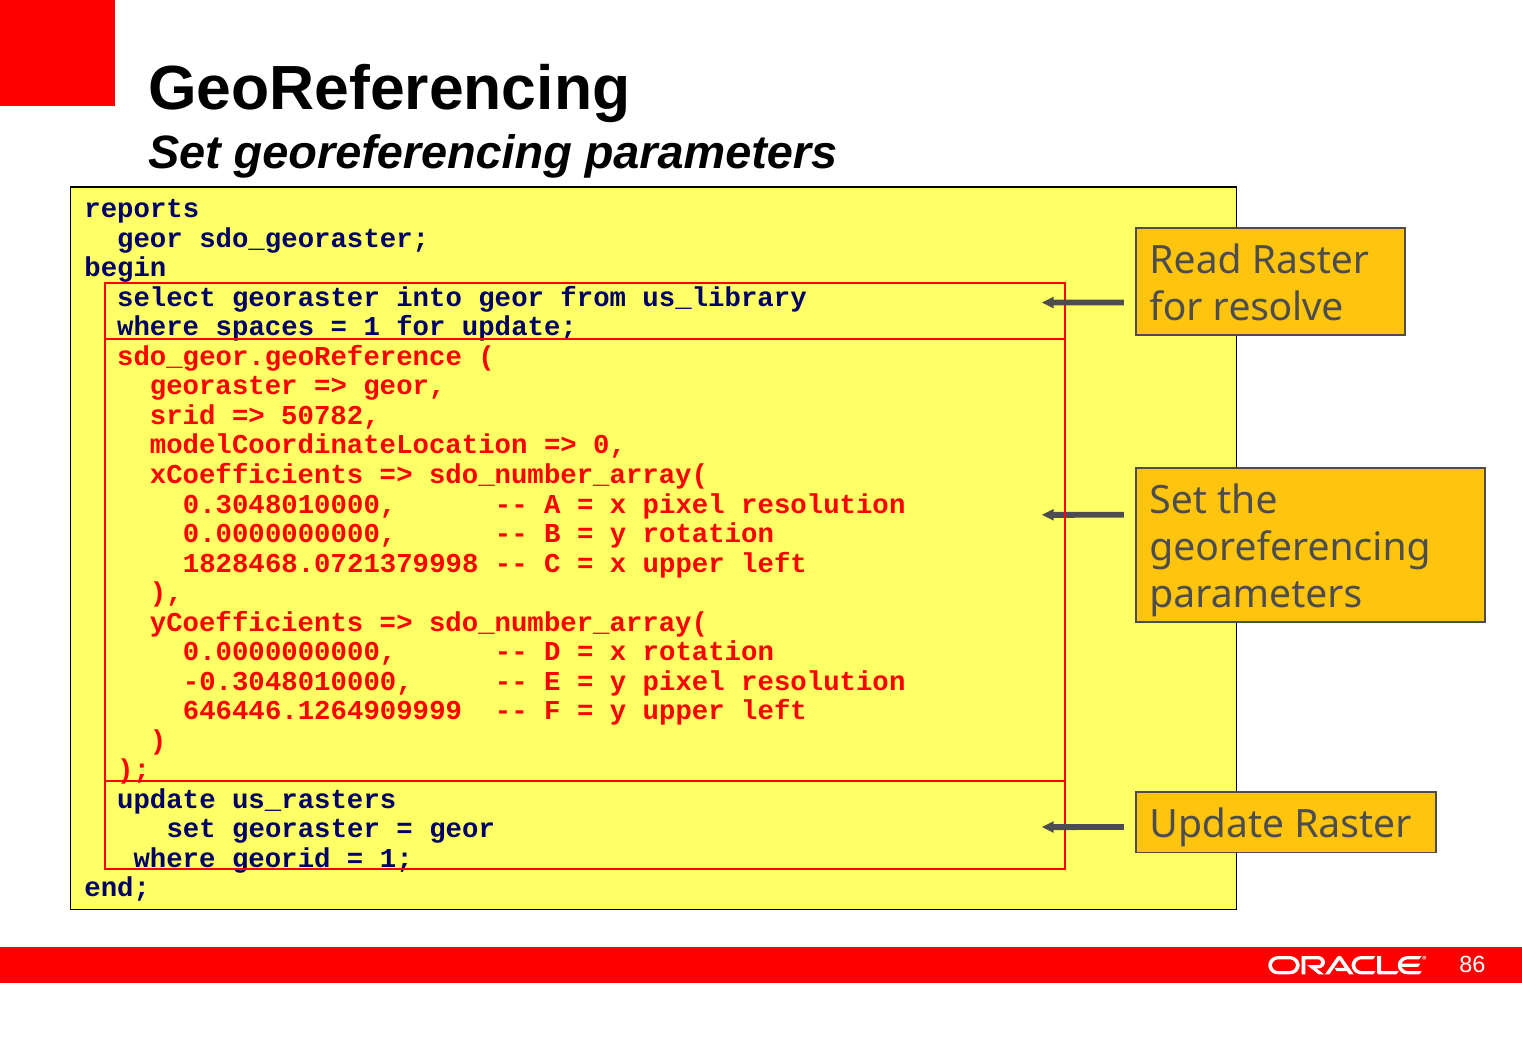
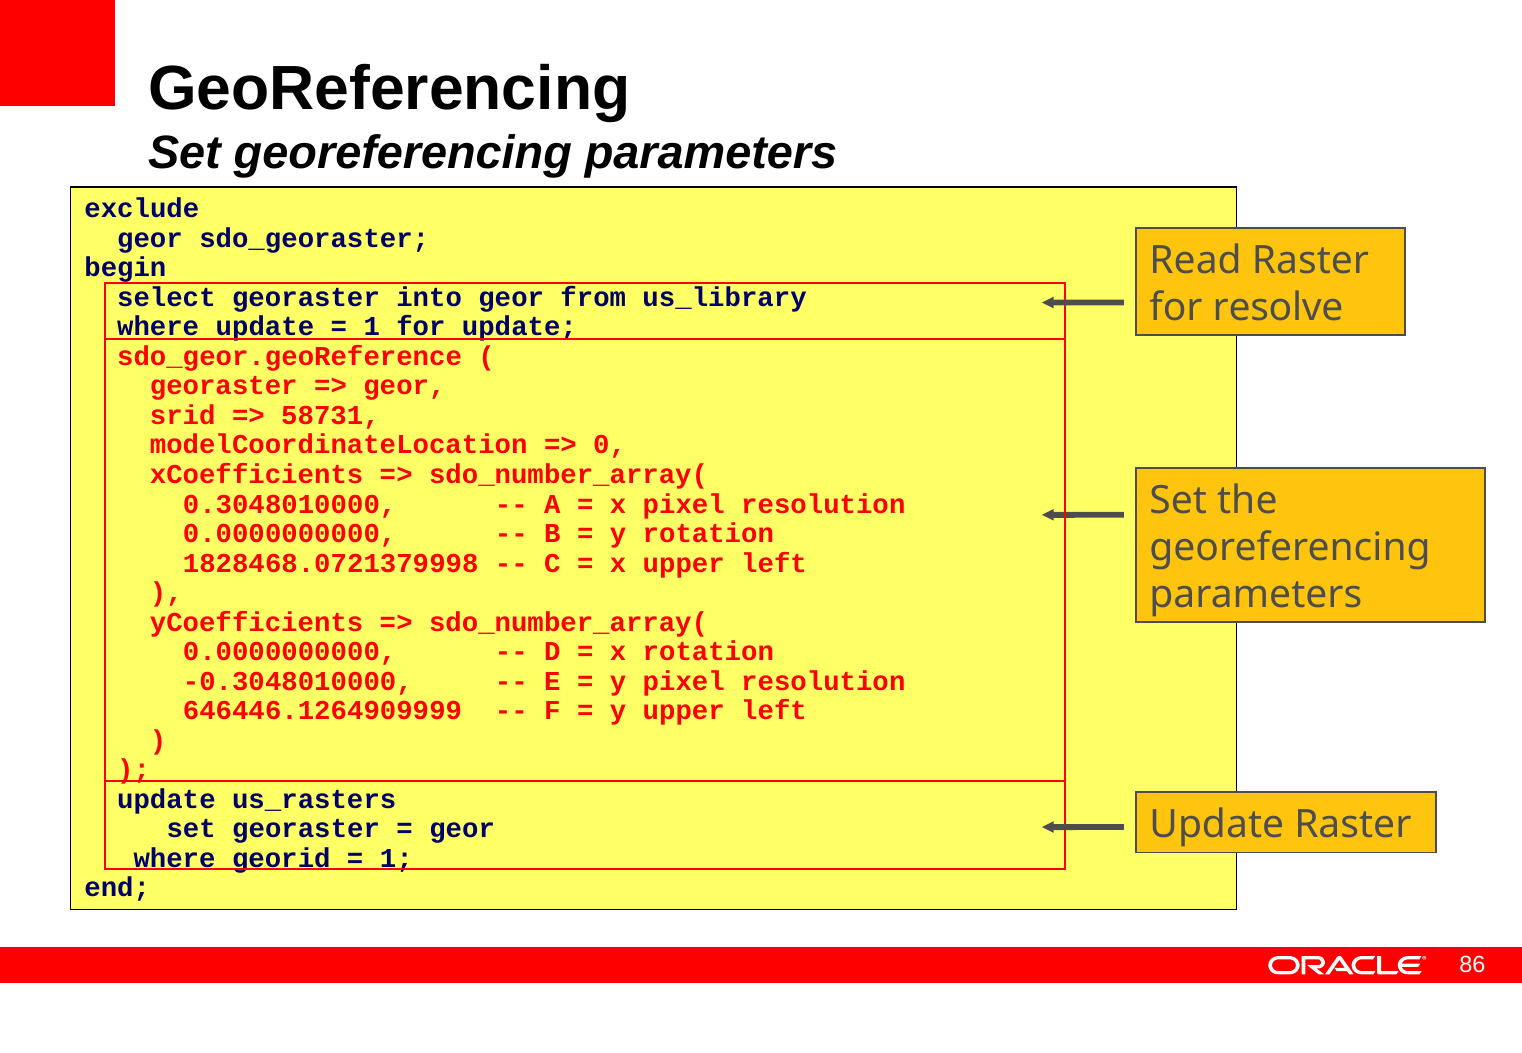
reports: reports -> exclude (142, 209)
where spaces: spaces -> update (265, 327)
50782: 50782 -> 58731 (330, 416)
